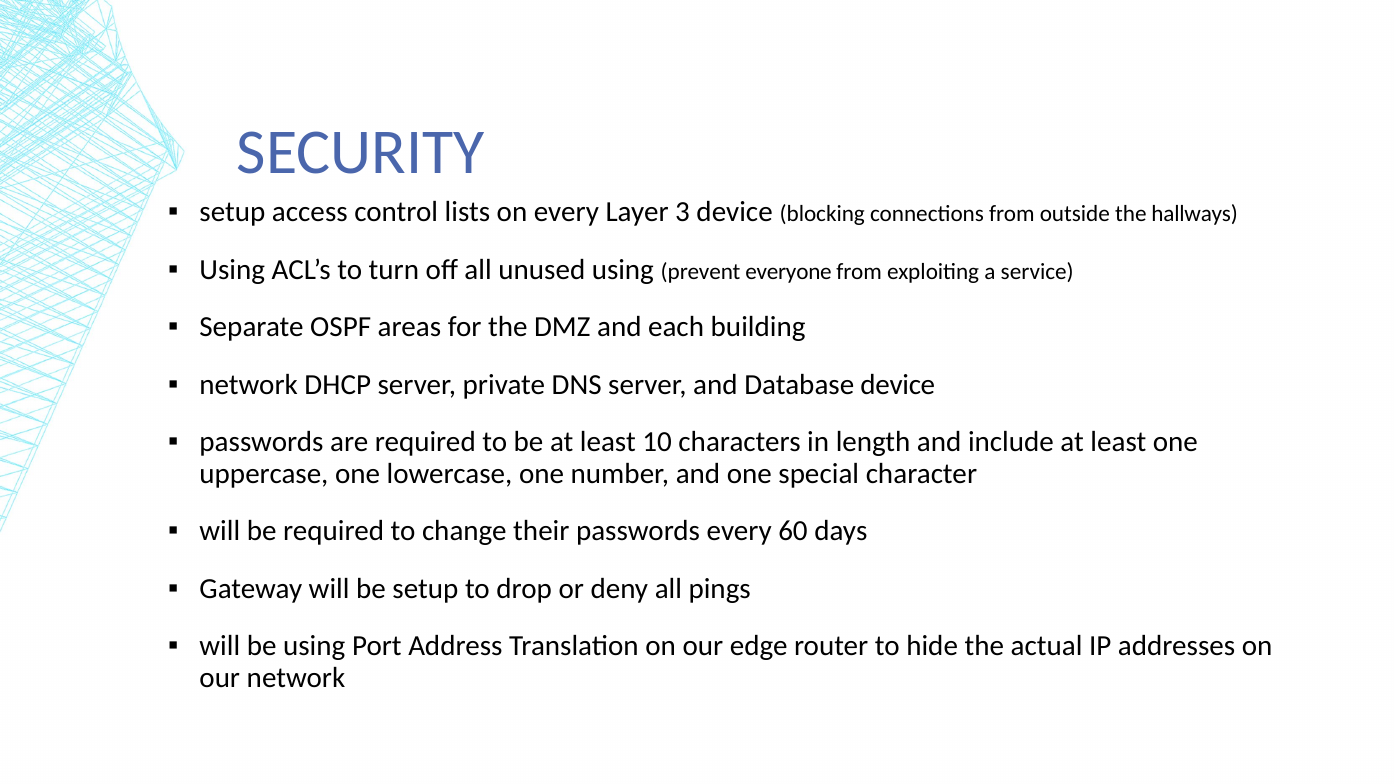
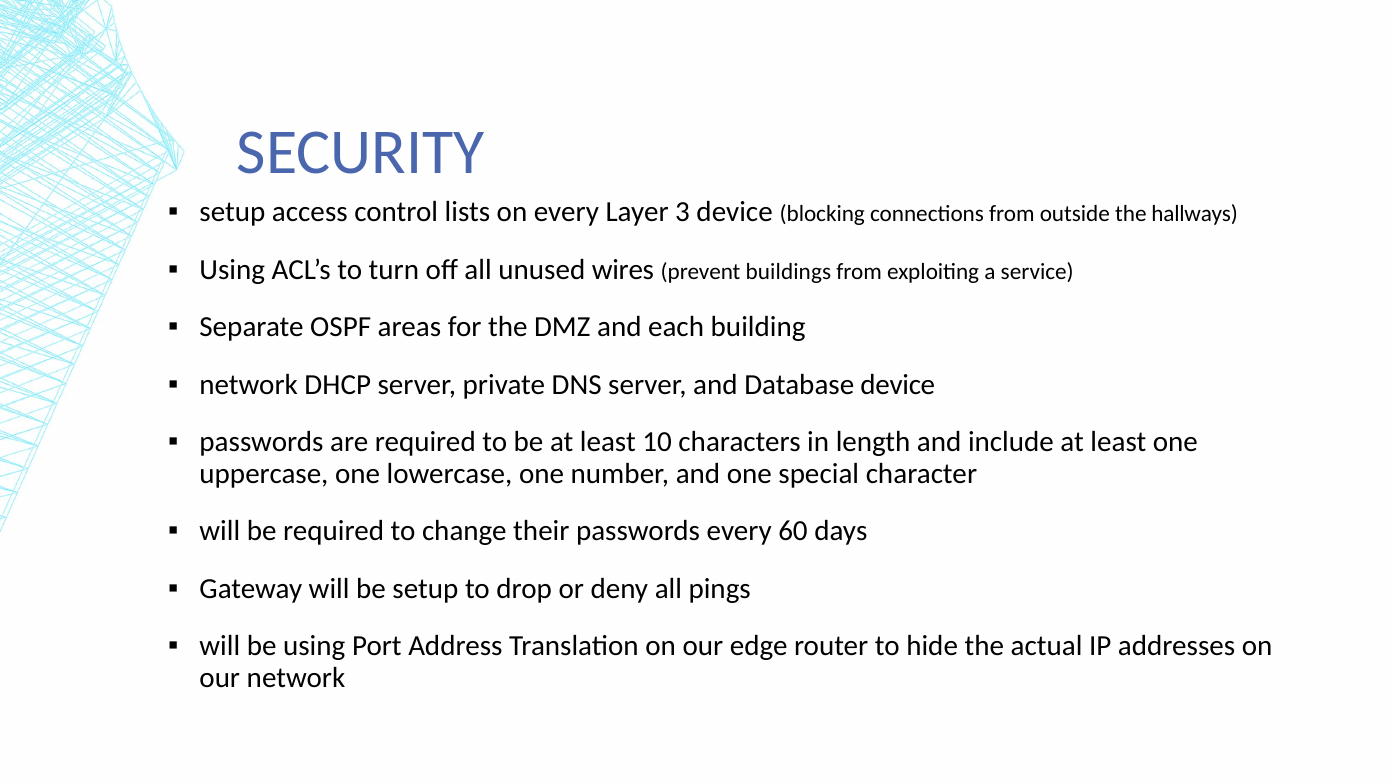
unused using: using -> wires (623, 270)
everyone: everyone -> buildings (788, 272)
